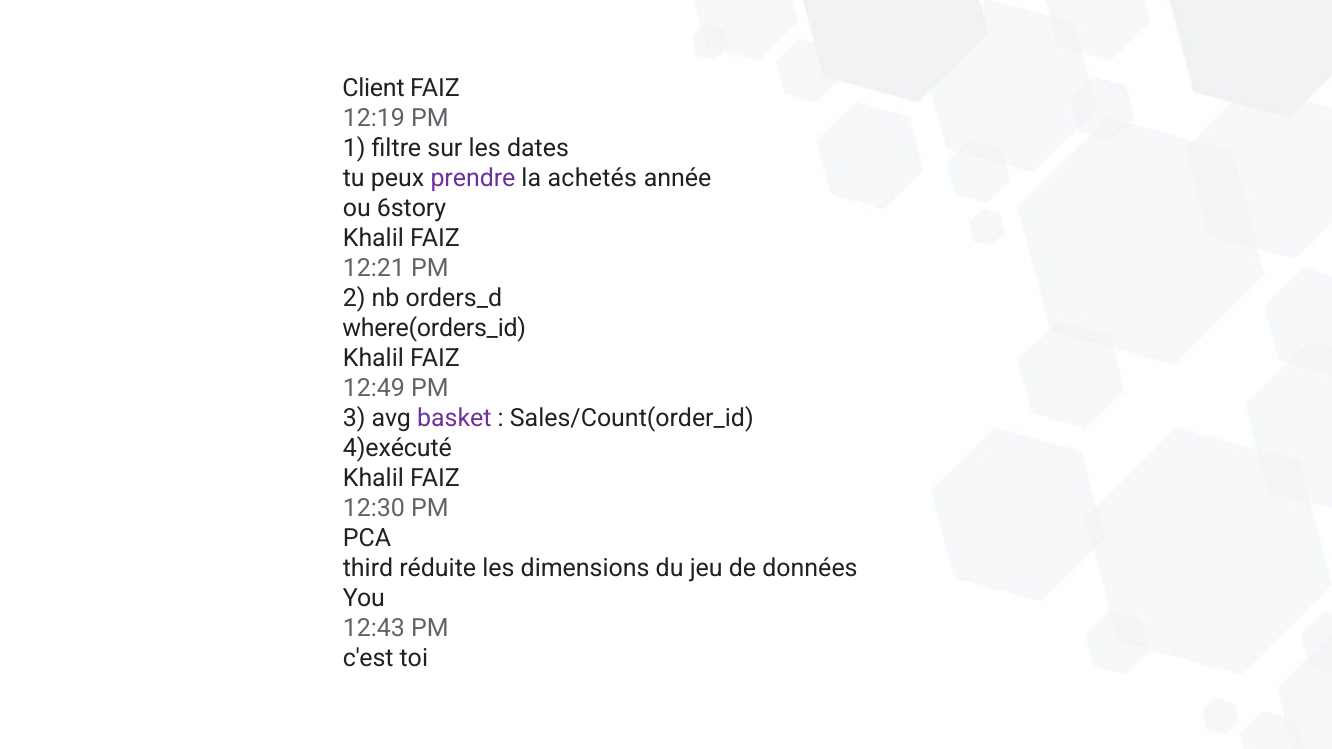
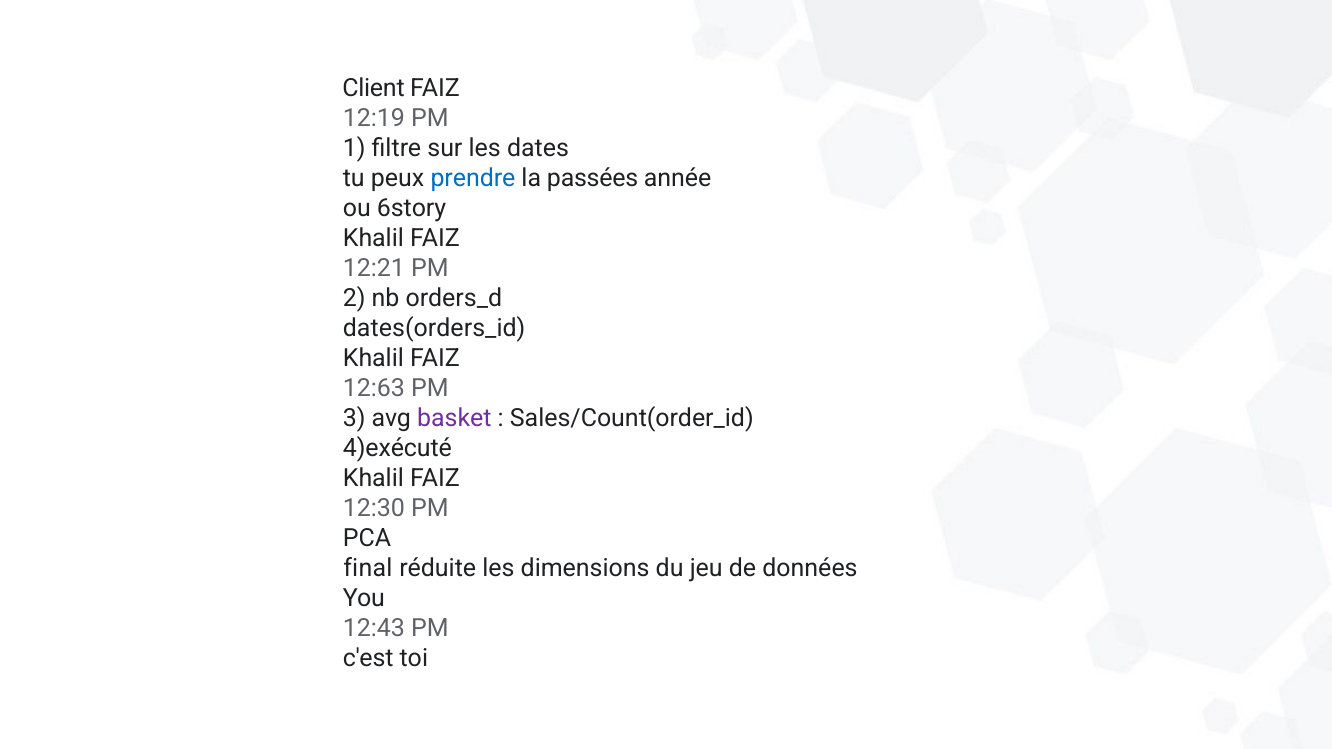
prendre colour: purple -> blue (473, 178)
achetés: achetés -> passées (593, 178)
where(orders_id: where(orders_id -> dates(orders_id (434, 328)
12:49: 12:49 -> 12:63 (374, 388)
third: third -> final (368, 568)
